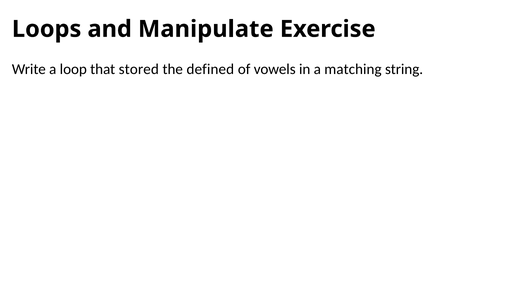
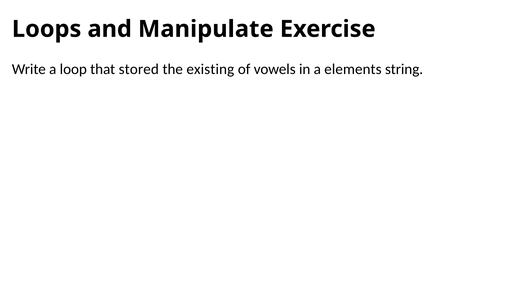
defined: defined -> existing (210, 69)
matching: matching -> elements (353, 69)
